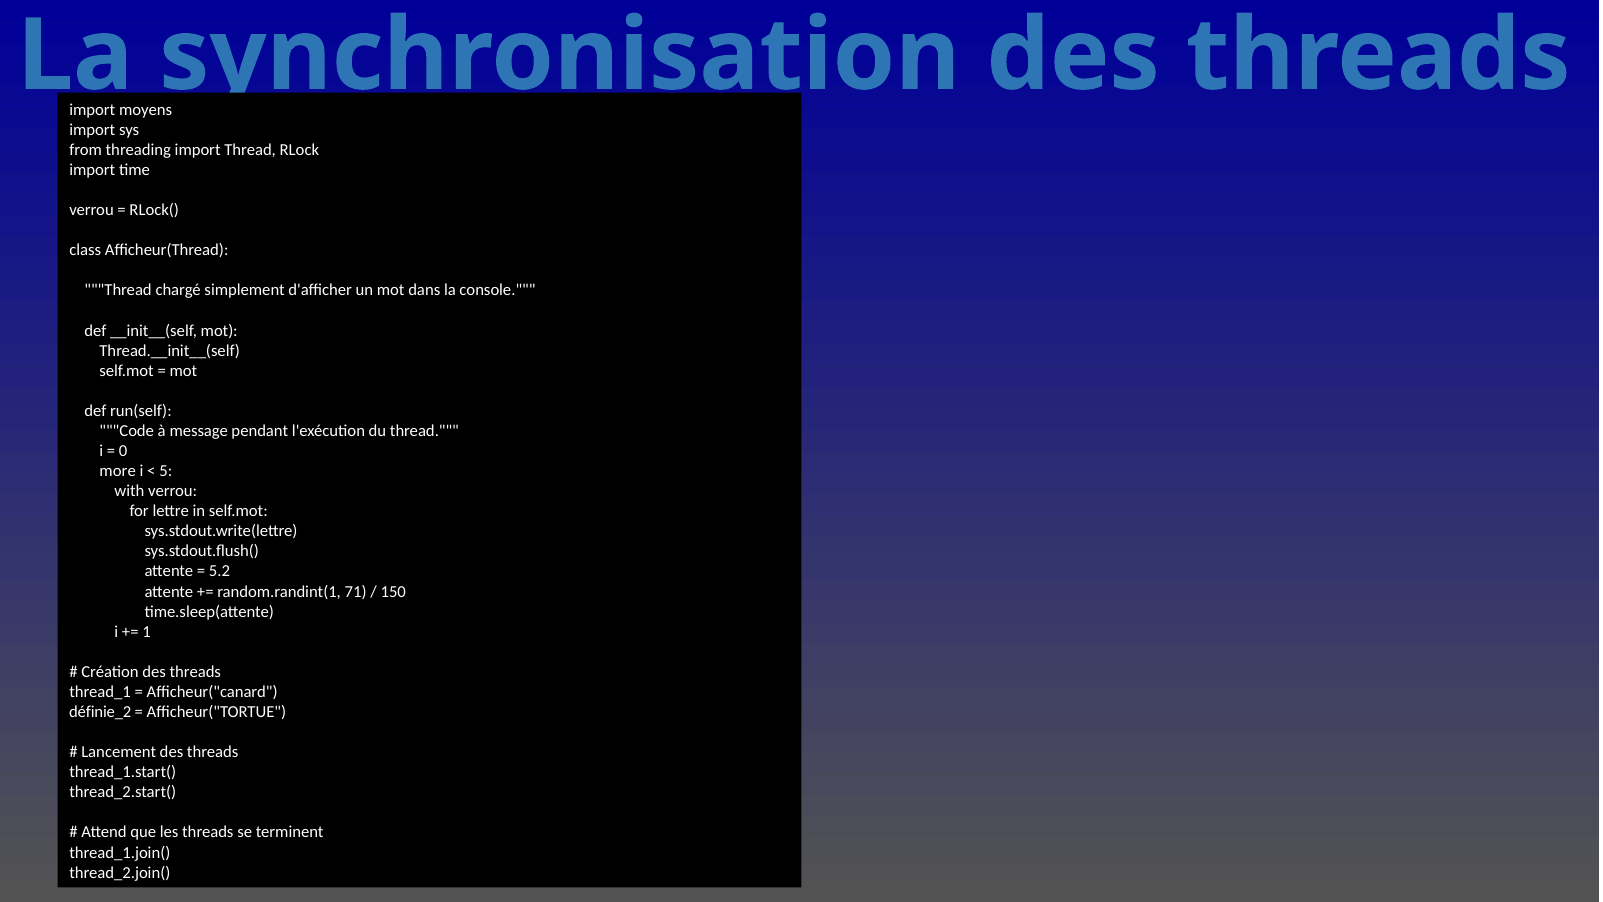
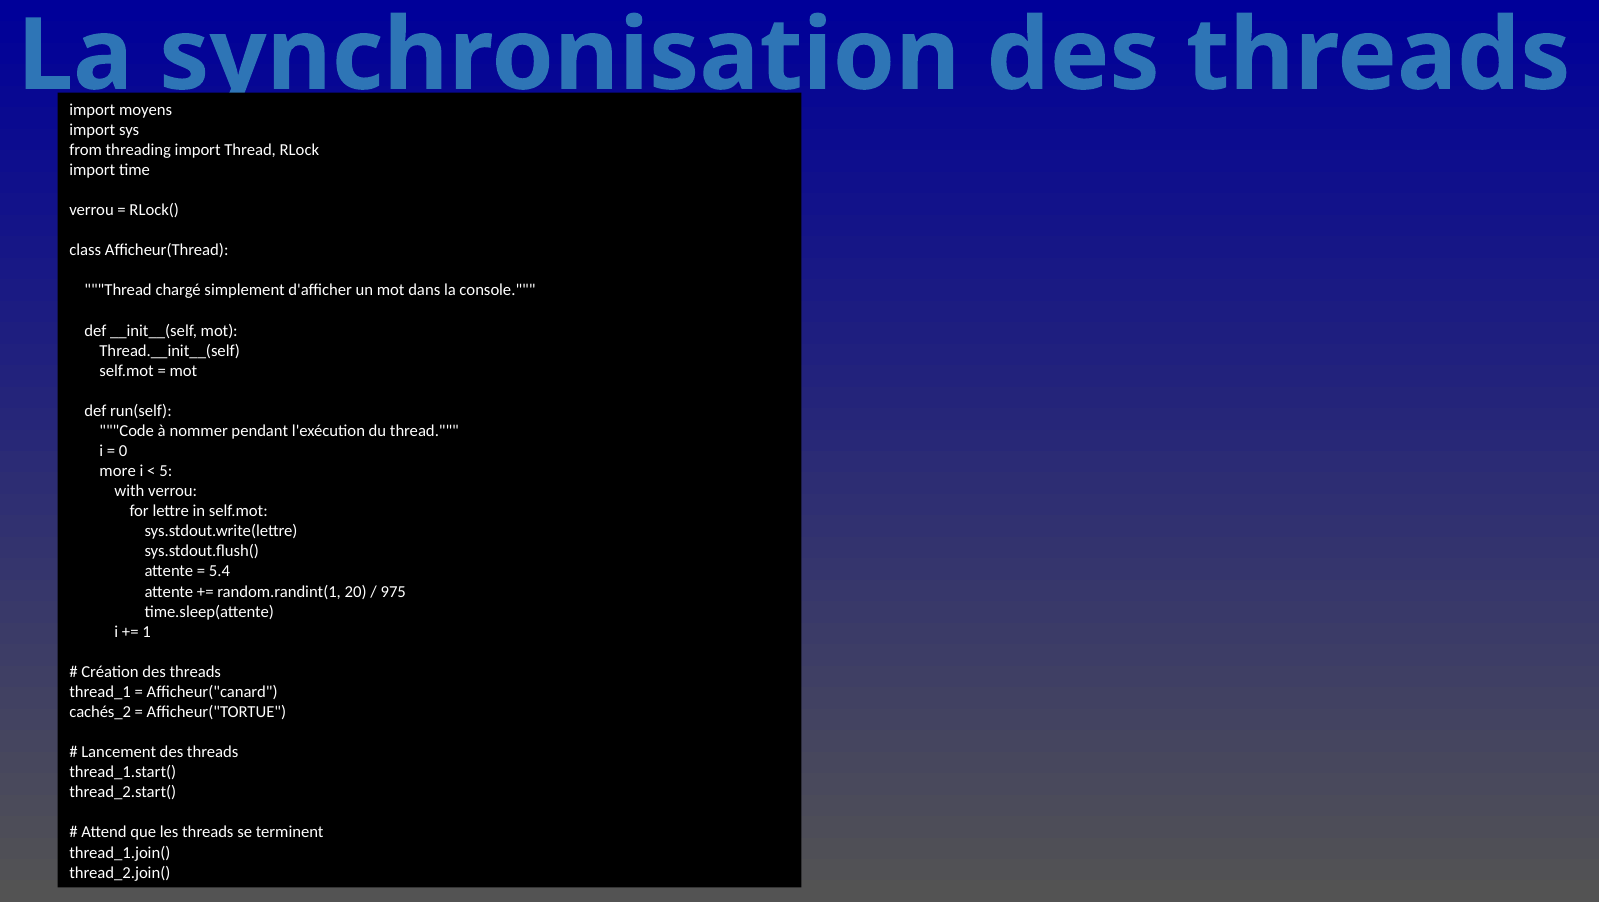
message: message -> nommer (199, 431)
5.2: 5.2 -> 5.4 (219, 571)
71: 71 -> 20 (356, 591)
150: 150 -> 975 (393, 591)
définie_2: définie_2 -> cachés_2 (100, 712)
